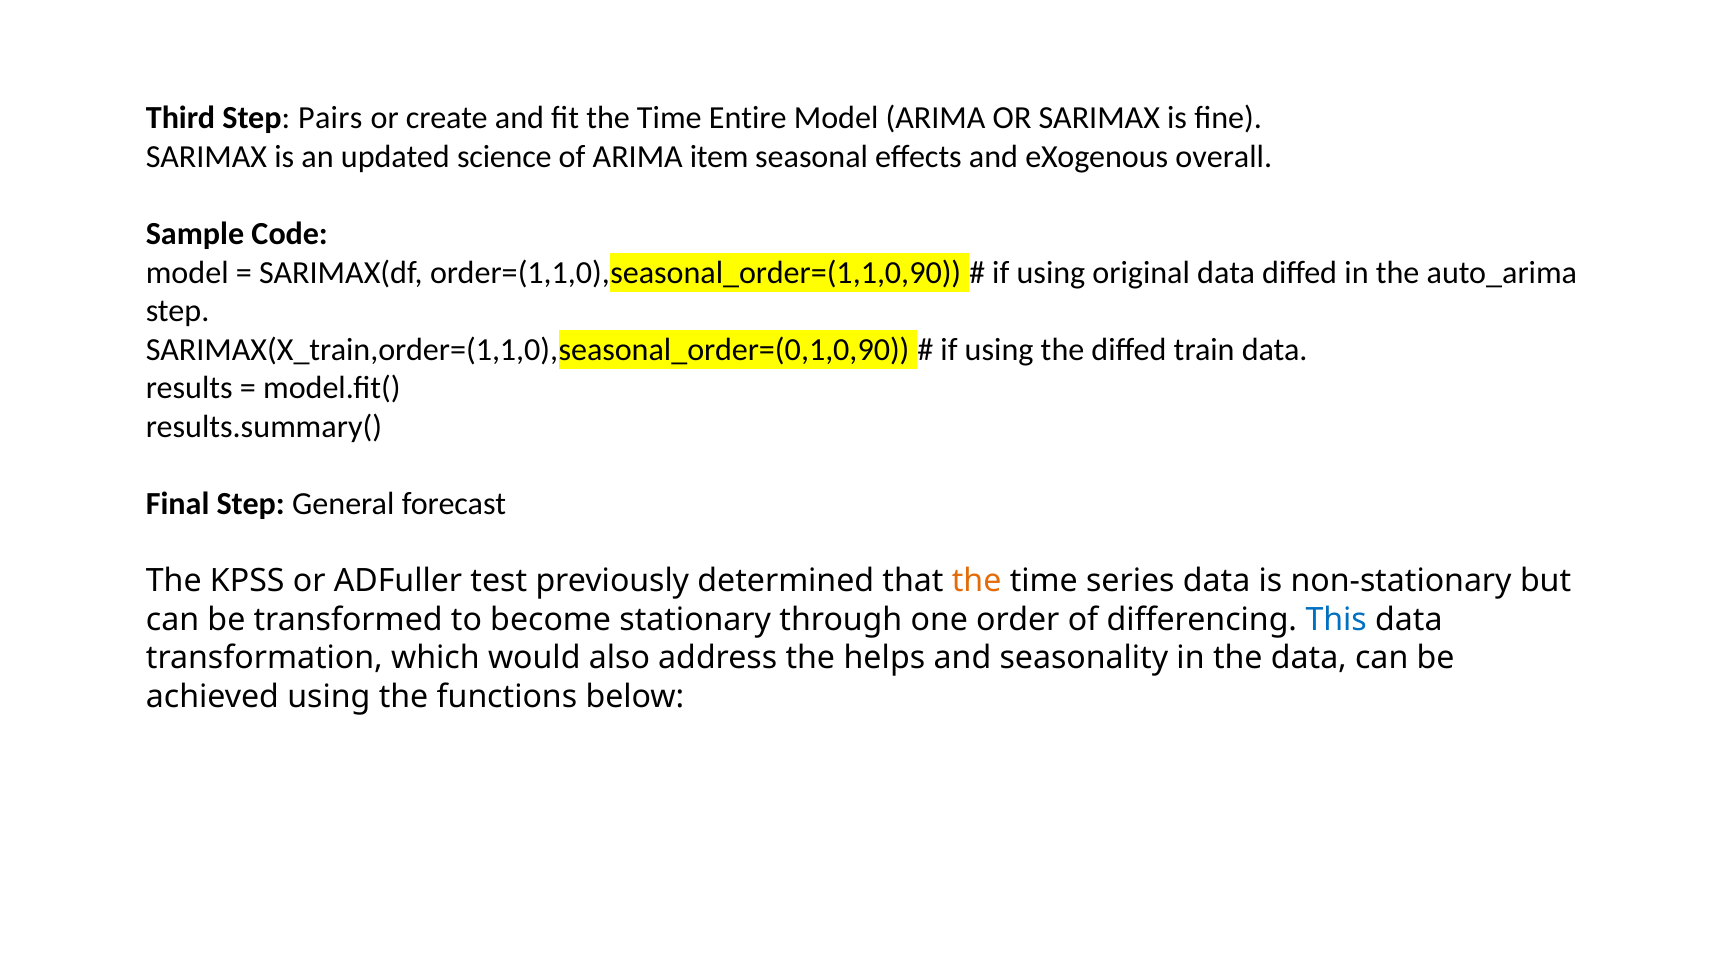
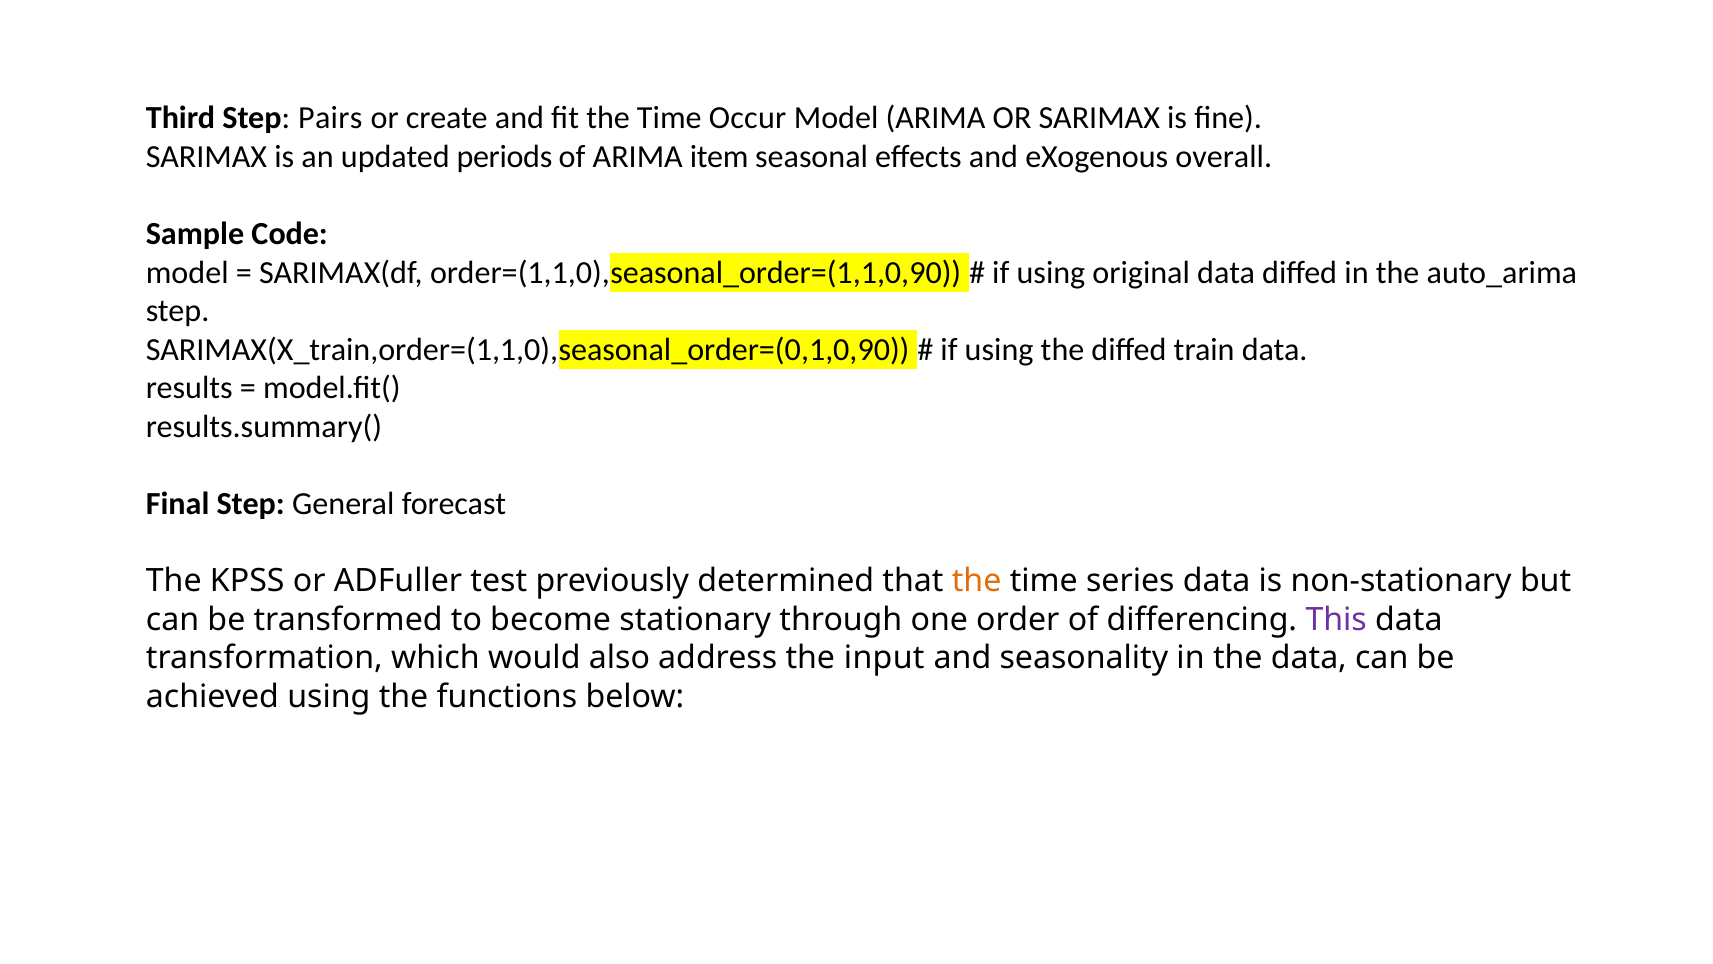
Entire: Entire -> Occur (748, 118)
science: science -> periods (504, 157)
This colour: blue -> purple (1336, 619)
helps: helps -> input (884, 658)
